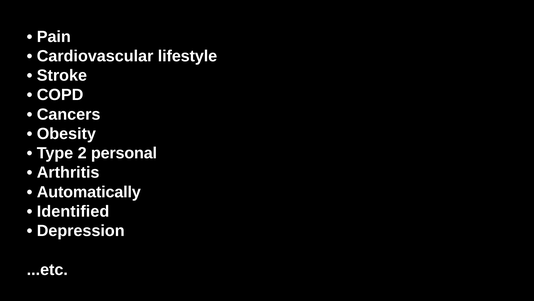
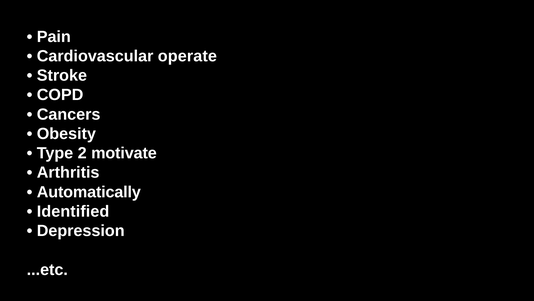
lifestyle: lifestyle -> operate (187, 56)
personal: personal -> motivate (124, 153)
